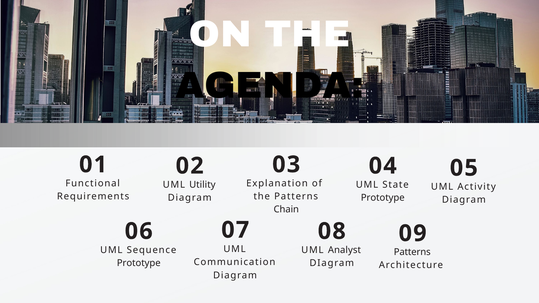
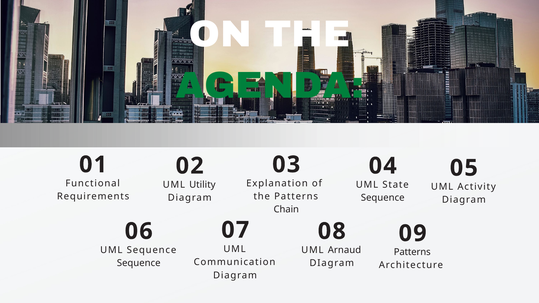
AGENDA colour: black -> green (270, 86)
Prototype: Prototype -> Sequence (383, 198)
Analyst: Analyst -> Arnaud (344, 250)
Prototype: Prototype -> Sequence (139, 263)
